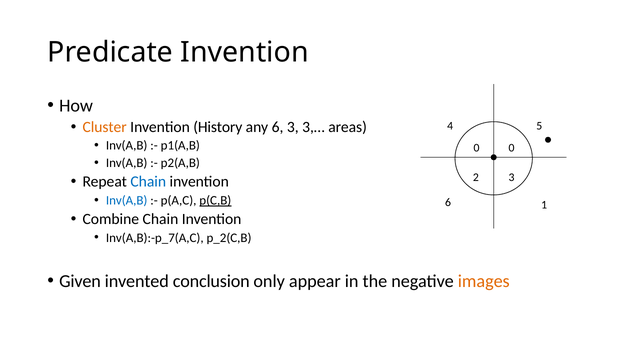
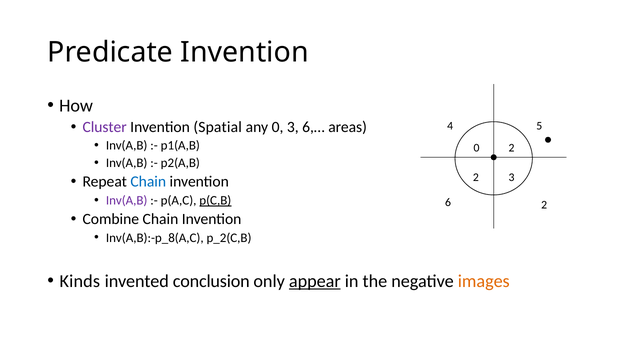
Cluster colour: orange -> purple (105, 127)
History: History -> Spatial (218, 127)
any 6: 6 -> 0 (278, 127)
3,…: 3,… -> 6,… (313, 127)
0 0: 0 -> 2 (511, 148)
Inv(A,B colour: blue -> purple (127, 200)
6 1: 1 -> 2 (544, 205)
Inv(A,B):-p_7(A,C: Inv(A,B):-p_7(A,C -> Inv(A,B):-p_8(A,C (155, 237)
Given: Given -> Kinds (80, 281)
appear underline: none -> present (315, 281)
